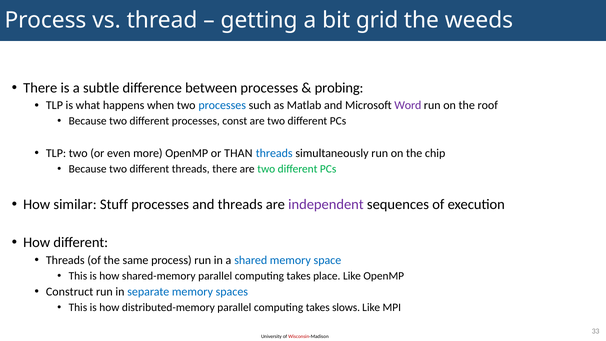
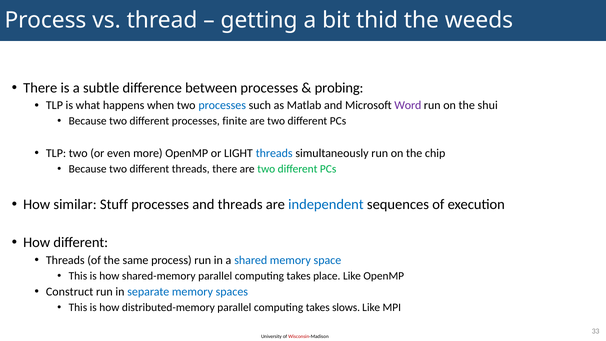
grid: grid -> thid (377, 20)
roof: roof -> shui (488, 105)
const: const -> finite (235, 121)
THAN: THAN -> LIGHT (238, 153)
independent colour: purple -> blue (326, 204)
